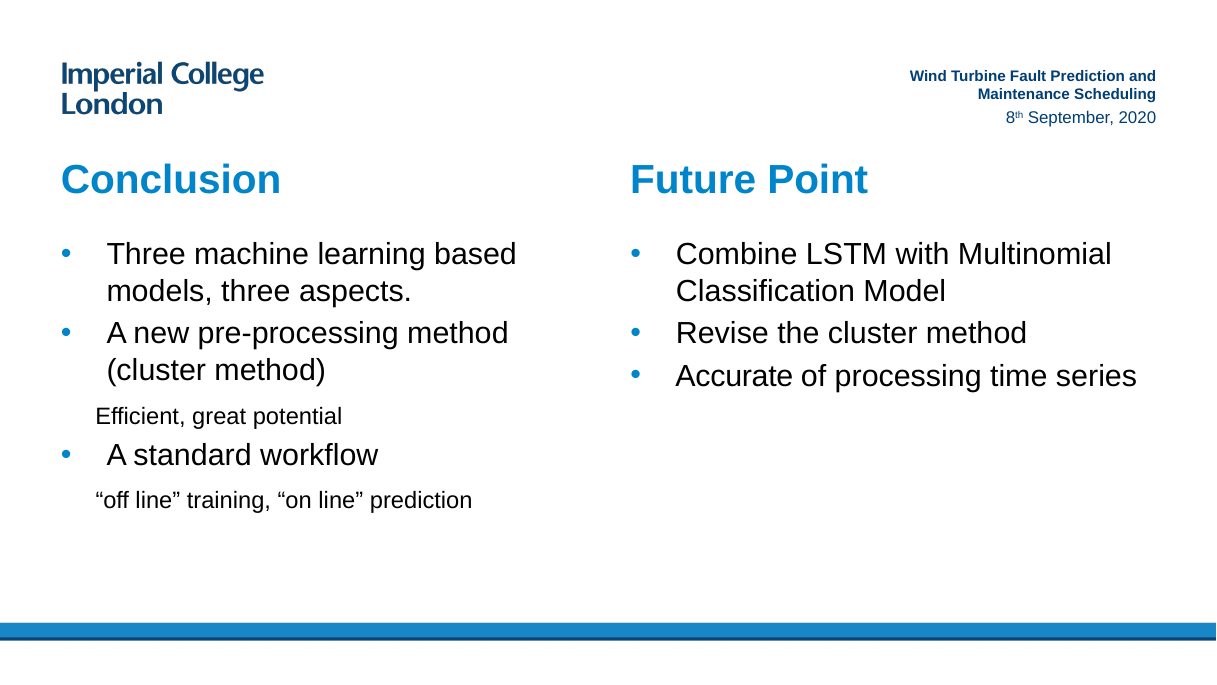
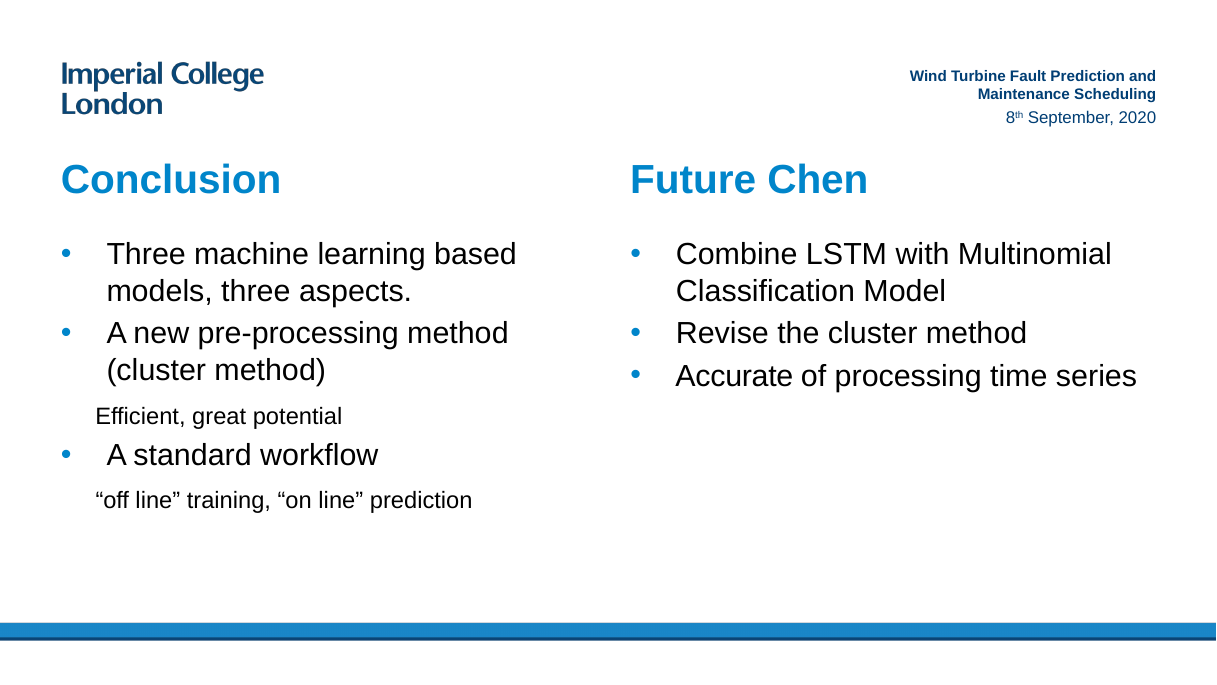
Point: Point -> Chen (818, 180)
